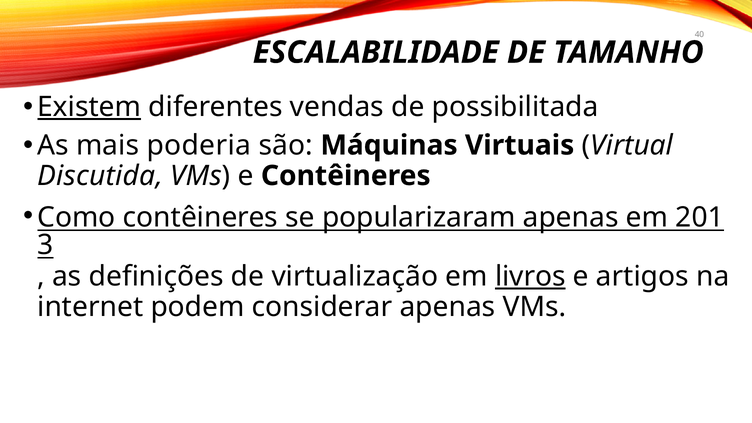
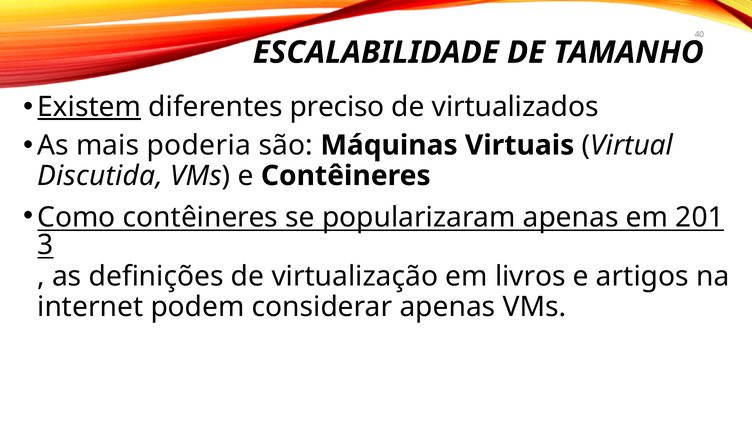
vendas: vendas -> preciso (337, 107)
possibilitada: possibilitada -> virtualizados (515, 107)
livros underline: present -> none (530, 276)
